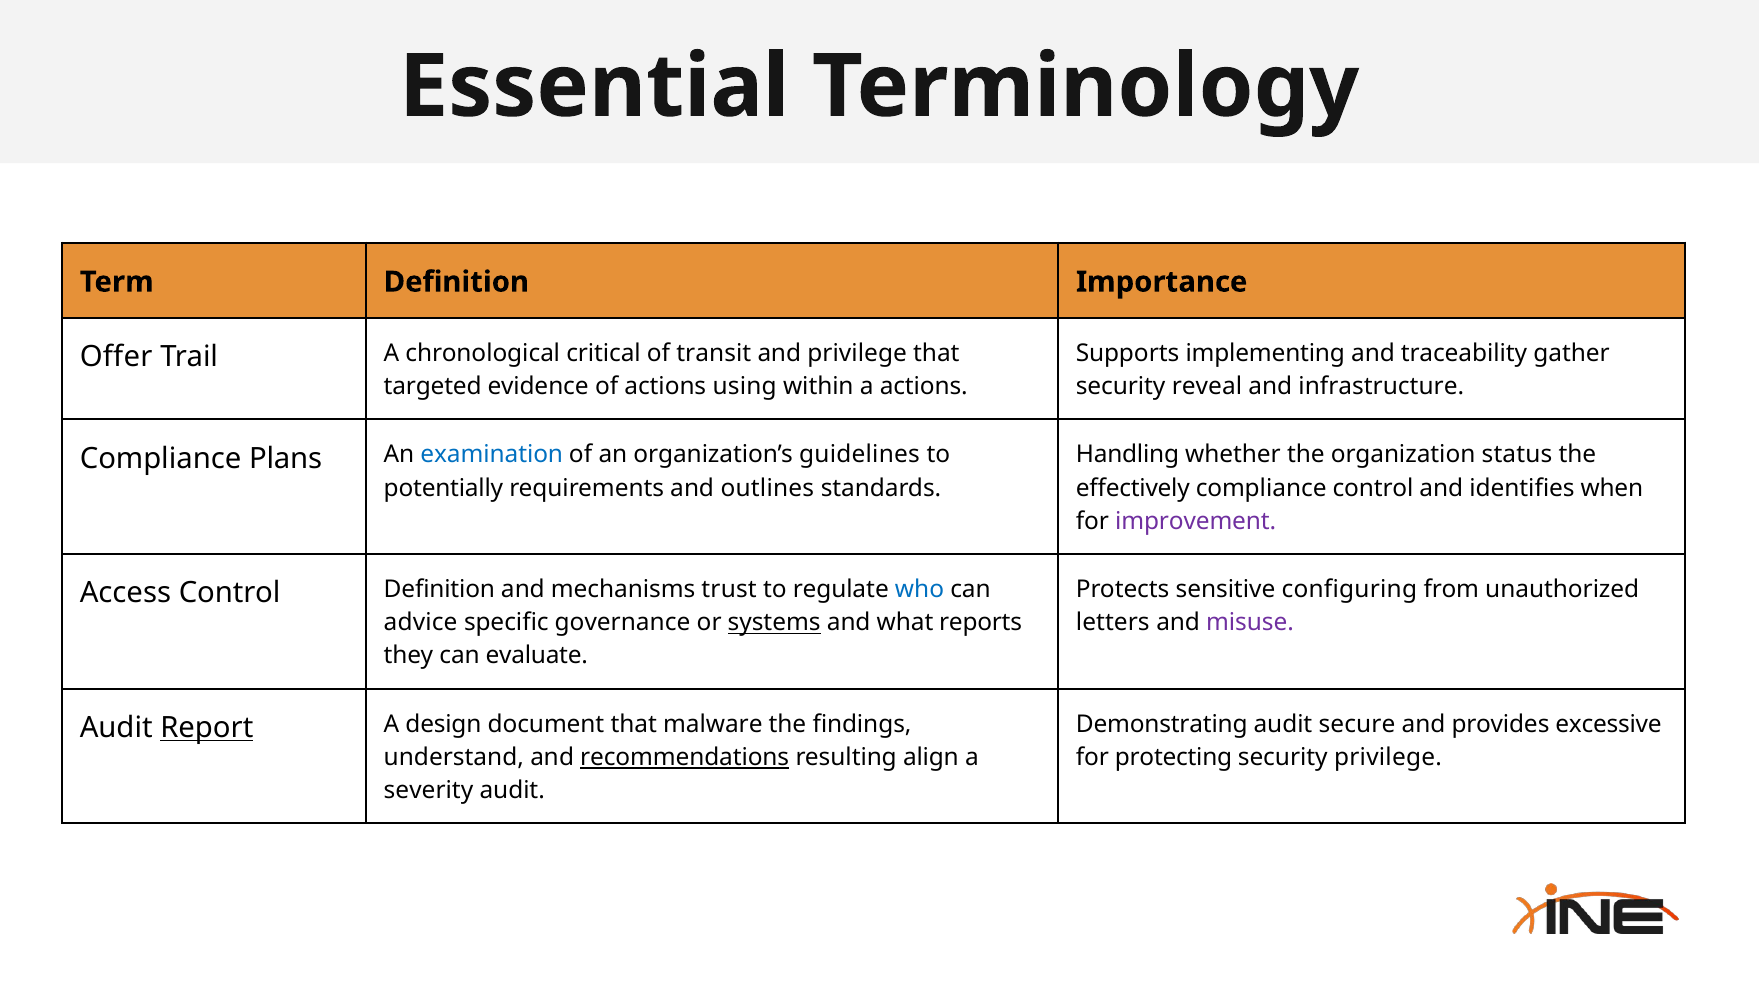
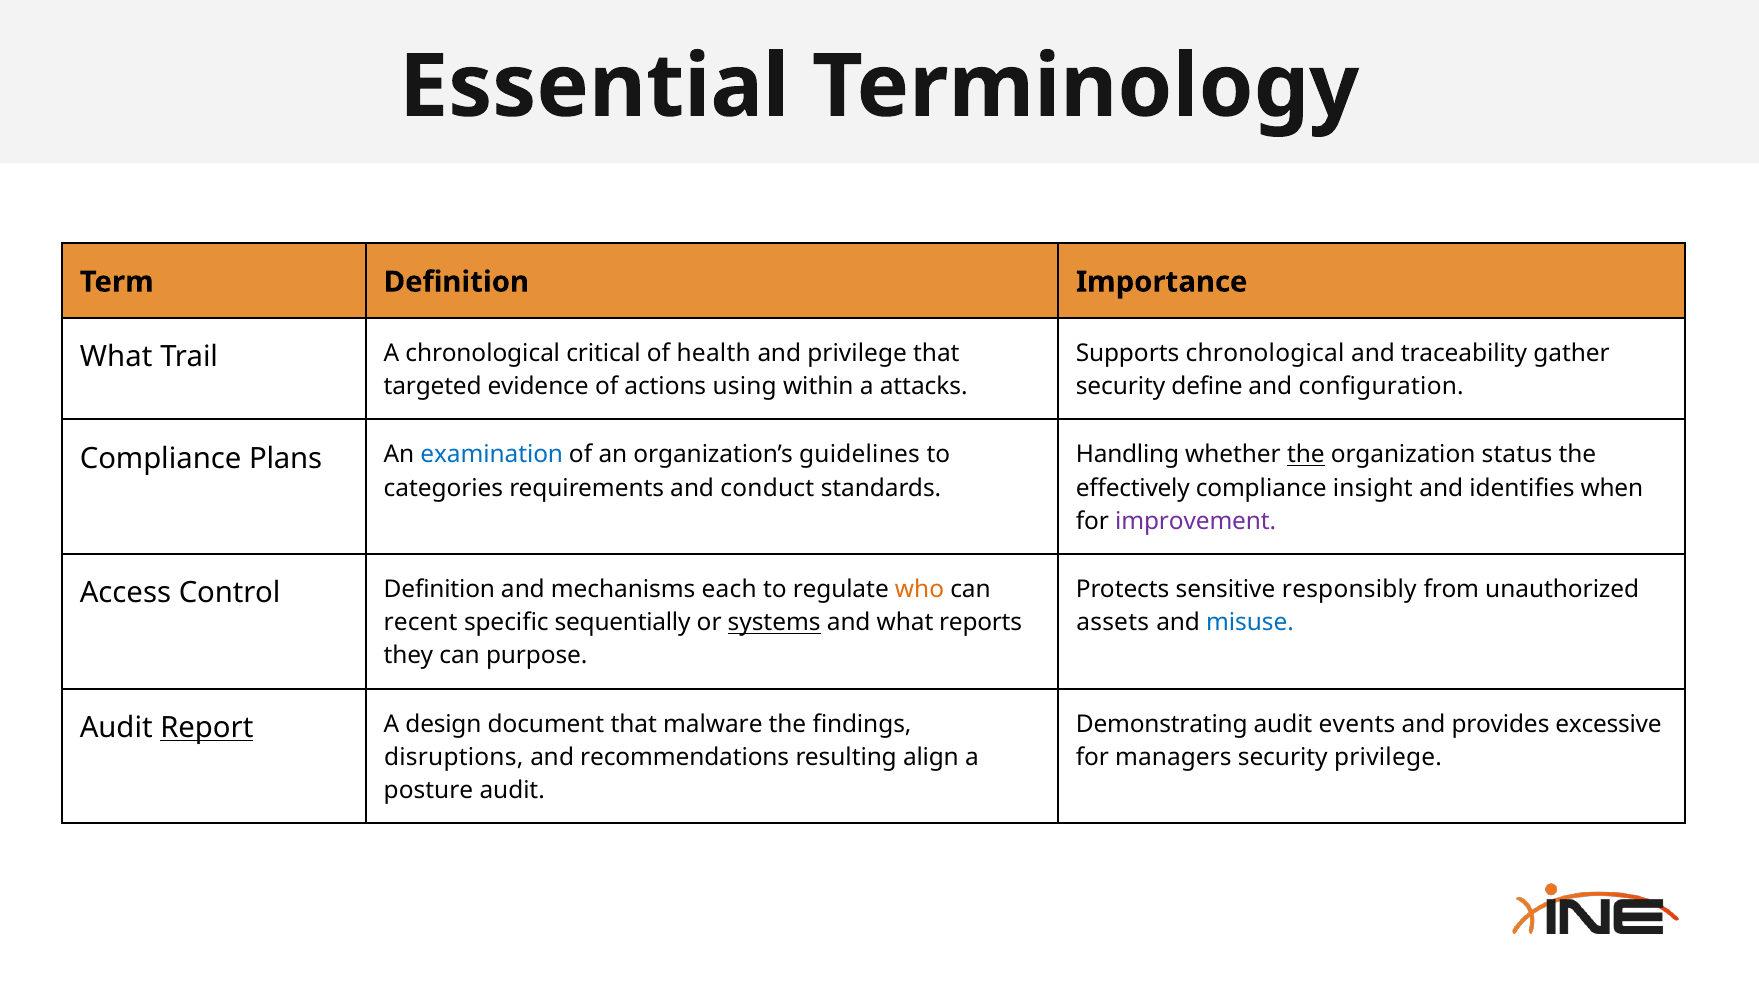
Supports implementing: implementing -> chronological (1265, 353)
Offer: Offer -> What (116, 357)
transit: transit -> health (714, 353)
a actions: actions -> attacks (924, 386)
reveal: reveal -> define (1207, 386)
infrastructure: infrastructure -> configuration (1381, 386)
the underline: none -> present (1306, 455)
potentially: potentially -> categories (443, 488)
outlines: outlines -> conduct (767, 488)
compliance control: control -> insight (1373, 488)
configuring: configuring -> responsibly (1349, 589)
trust: trust -> each (729, 589)
who colour: blue -> orange (920, 589)
advice: advice -> recent (421, 622)
governance: governance -> sequentially (623, 622)
letters: letters -> assets (1113, 622)
misuse colour: purple -> blue (1250, 622)
evaluate: evaluate -> purpose (537, 656)
secure: secure -> events (1357, 724)
understand: understand -> disruptions (454, 757)
recommendations underline: present -> none (685, 757)
protecting: protecting -> managers (1173, 757)
severity: severity -> posture (428, 790)
